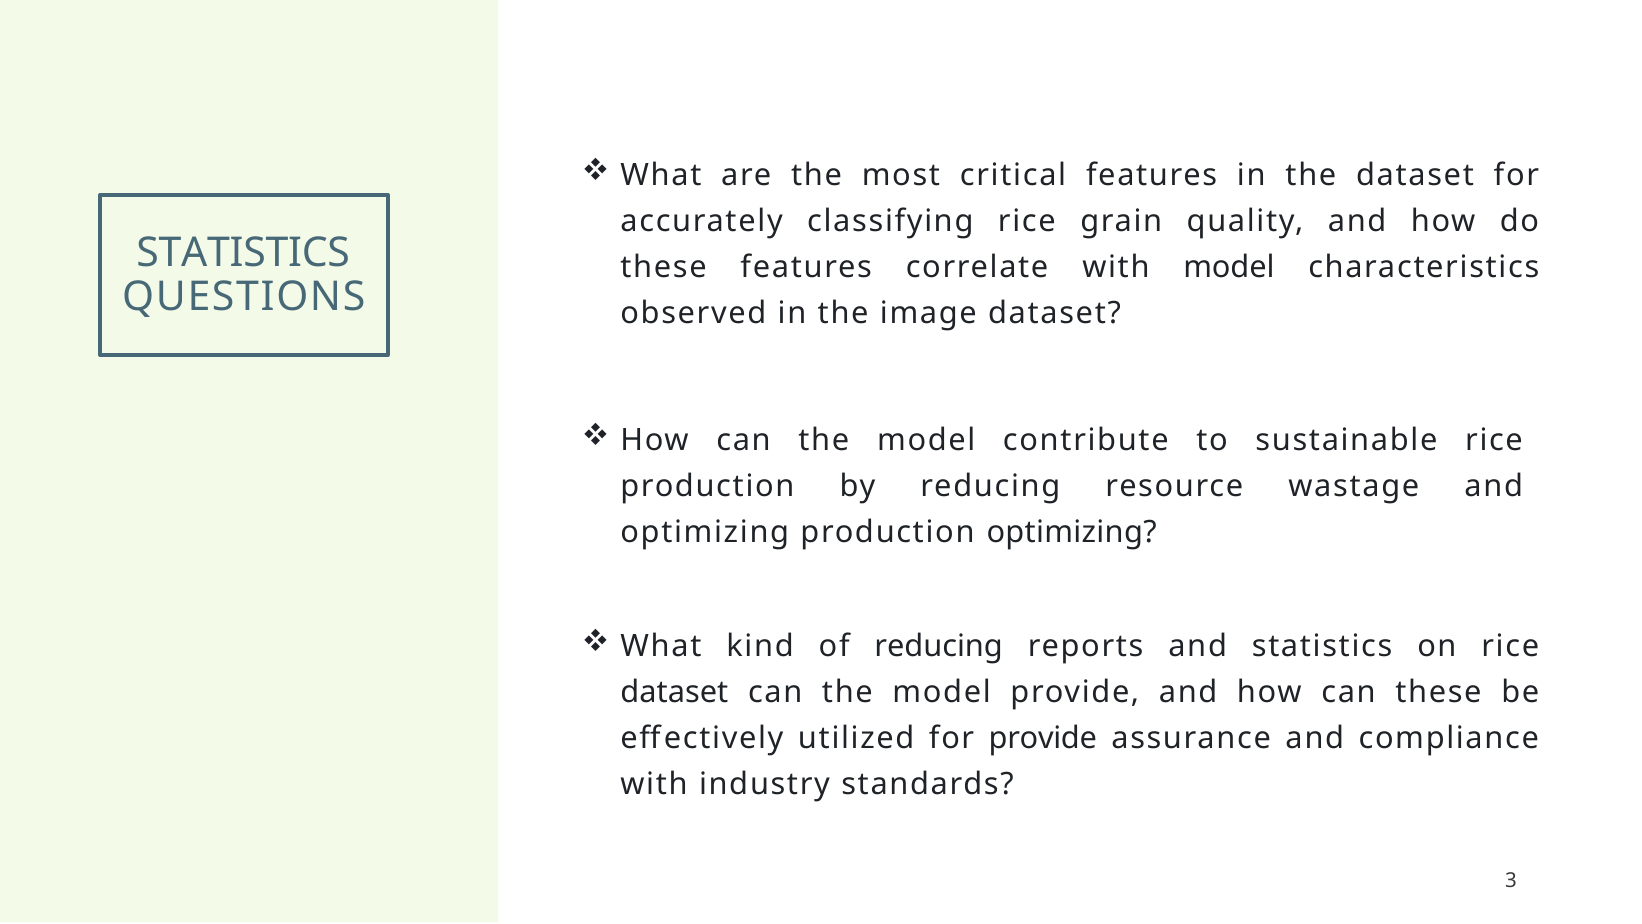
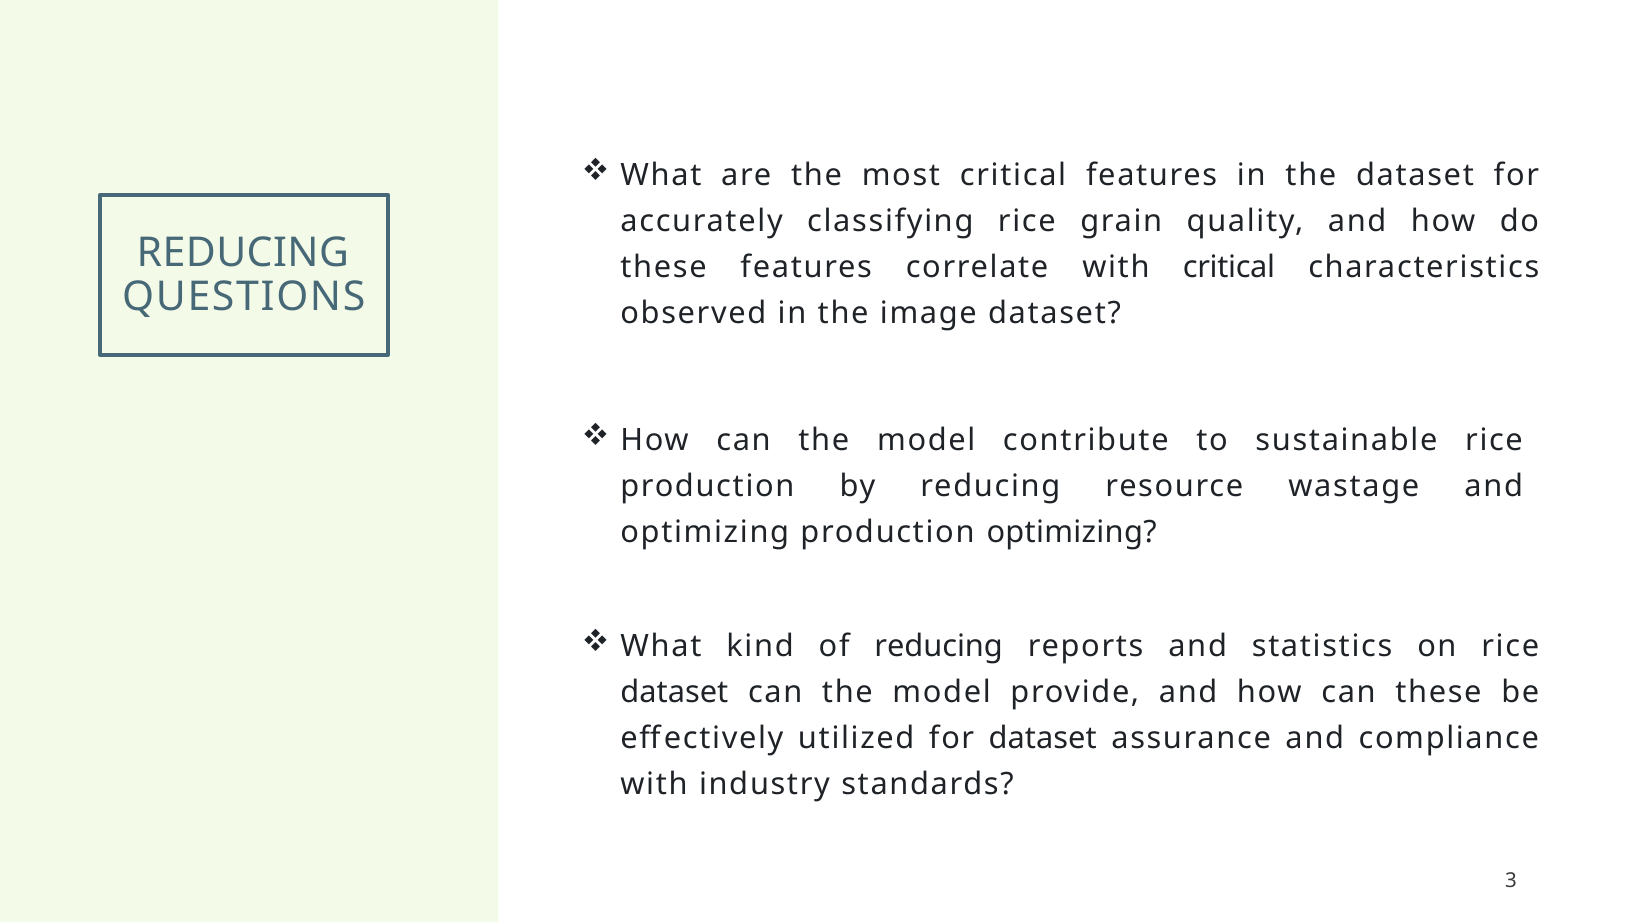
STATISTICS: STATISTICS -> REDUCING (243, 252)
with model: model -> critical (1229, 267)
for provide: provide -> dataset (1043, 738)
